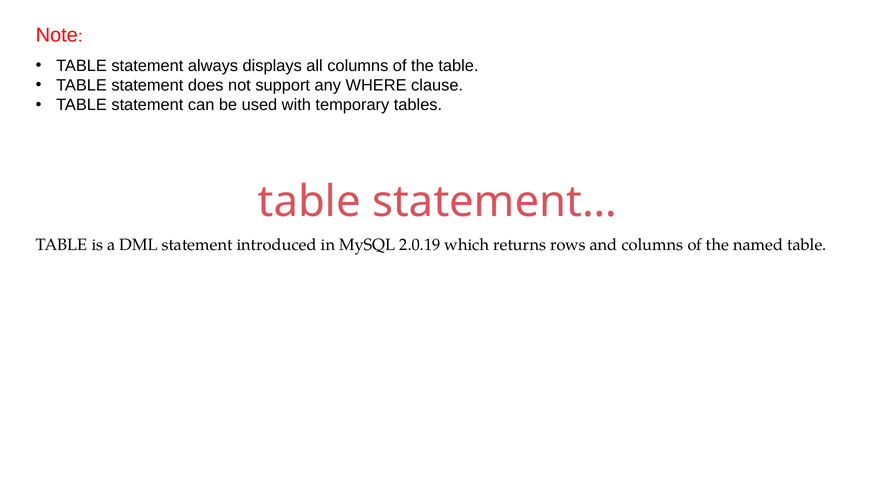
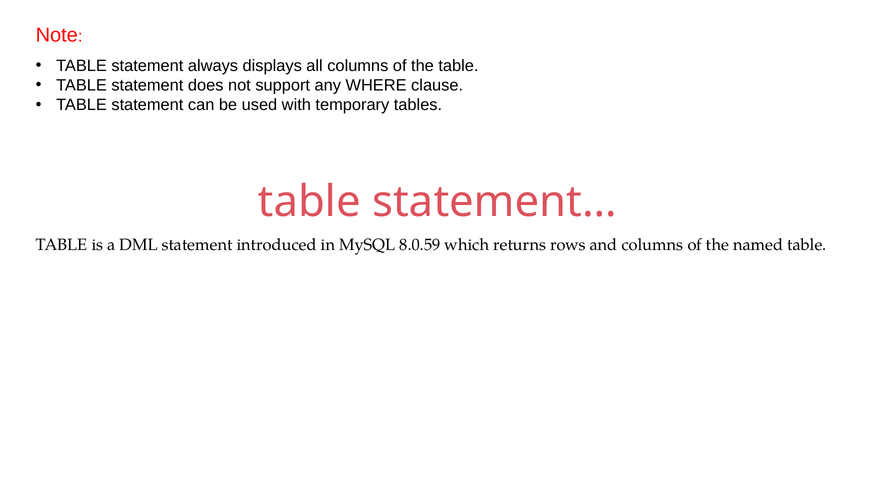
2.0.19: 2.0.19 -> 8.0.59 (420, 245)
